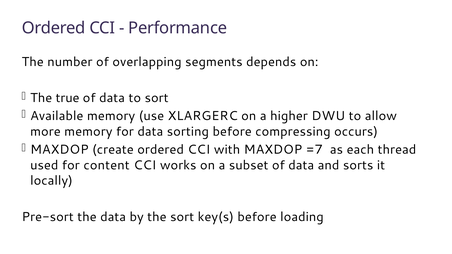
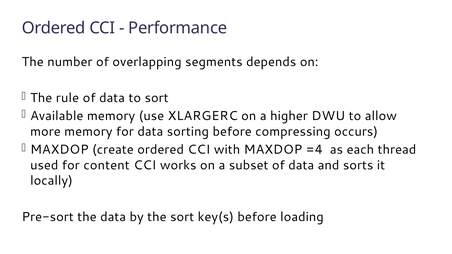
true: true -> rule (67, 98)
=7: =7 -> =4 (314, 150)
